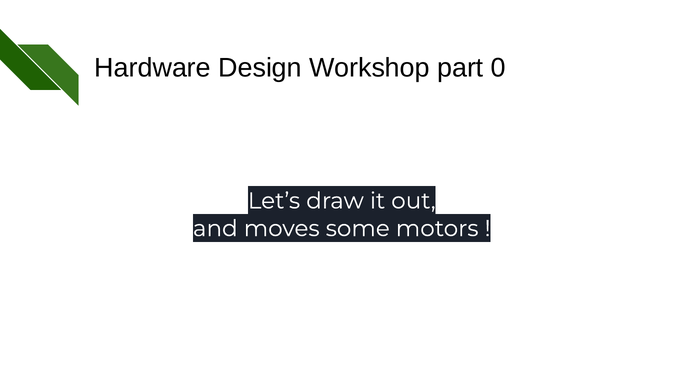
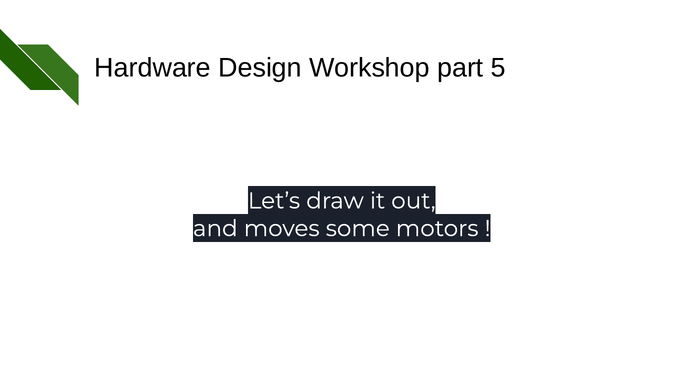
0: 0 -> 5 (498, 68)
